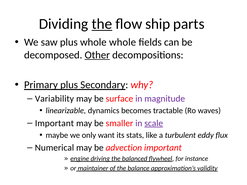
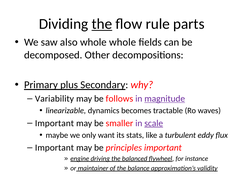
ship: ship -> rule (158, 24)
saw plus: plus -> also (69, 42)
Other underline: present -> none (97, 55)
surface: surface -> follows (119, 99)
magnitude underline: none -> present (165, 99)
Numerical: Numerical -> Important (54, 148)
advection: advection -> principles (124, 148)
